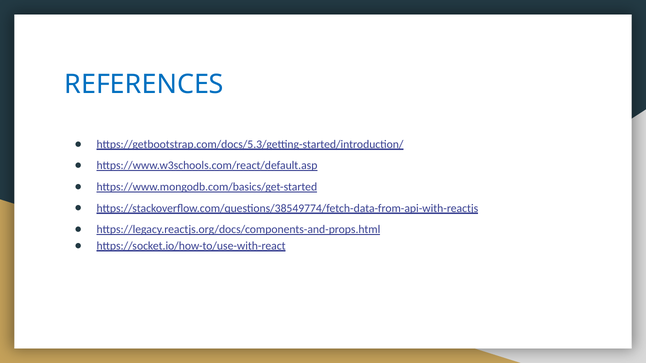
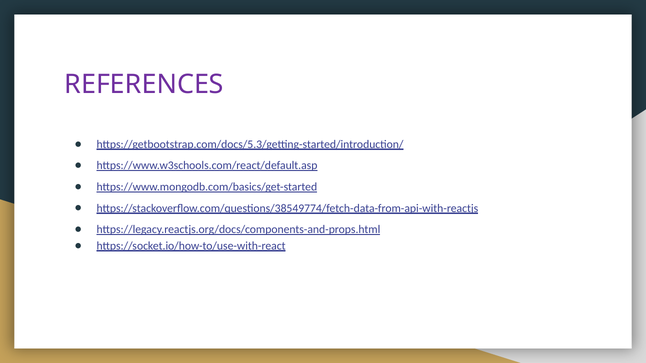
REFERENCES colour: blue -> purple (144, 84)
